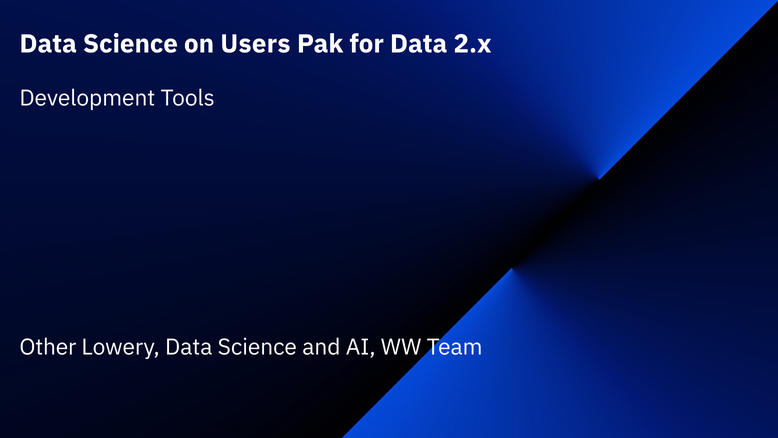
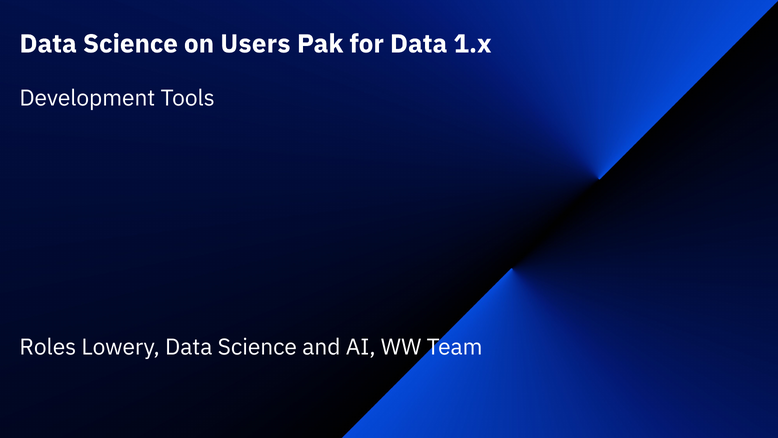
2.x: 2.x -> 1.x (472, 44)
Other: Other -> Roles (48, 347)
